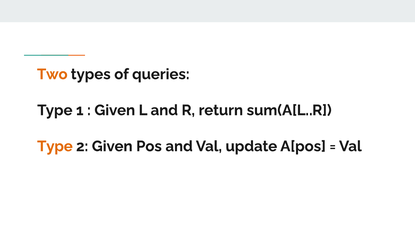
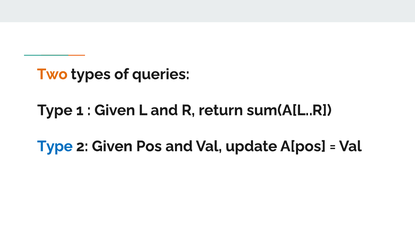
Type colour: orange -> blue (55, 146)
